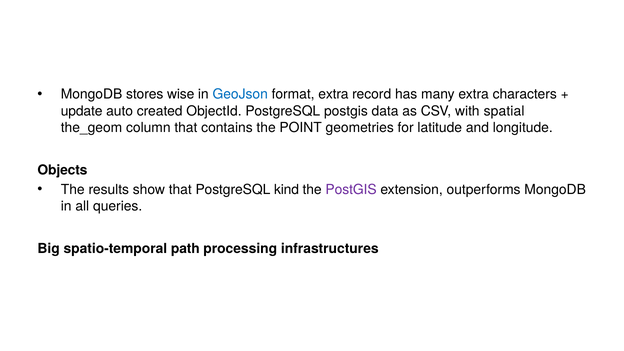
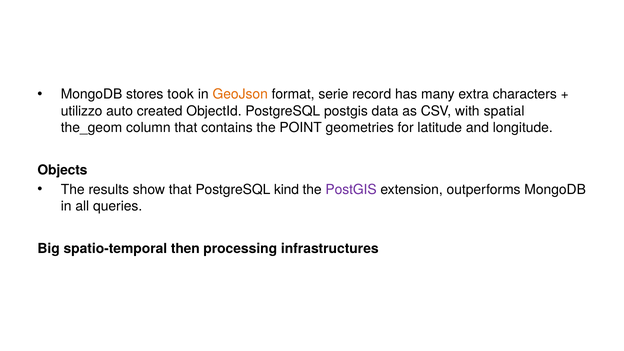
wise: wise -> took (181, 94)
GeoJson colour: blue -> orange (240, 94)
format extra: extra -> serie (333, 94)
update: update -> utilizzo (82, 111)
path: path -> then (185, 249)
